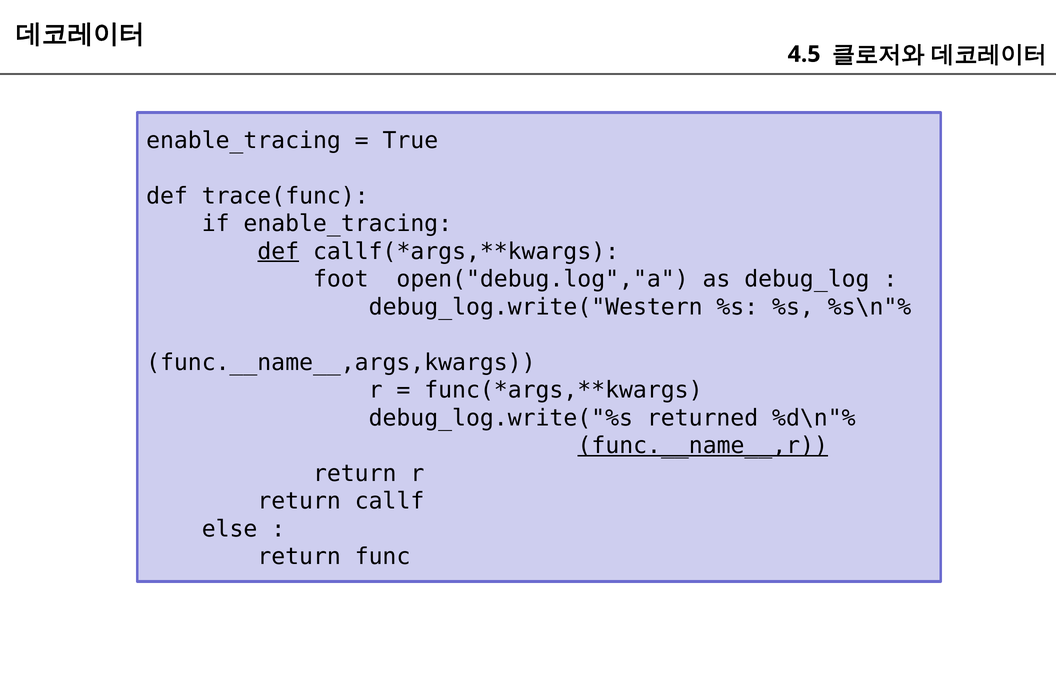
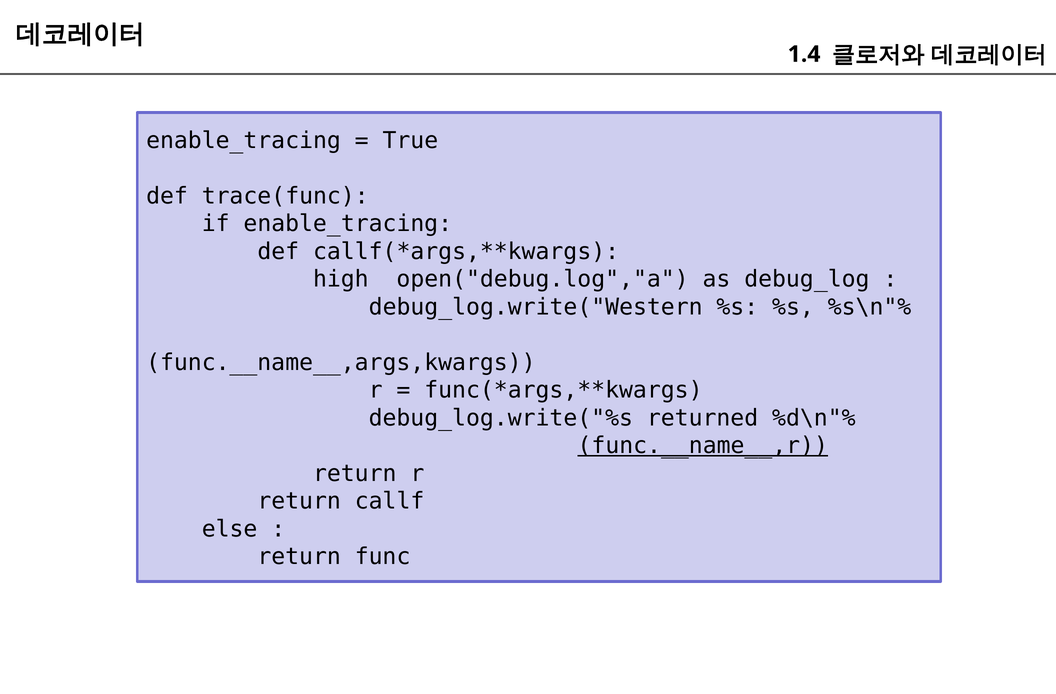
4.5: 4.5 -> 1.4 (804, 54)
def underline: present -> none (278, 251)
foot: foot -> high (341, 279)
